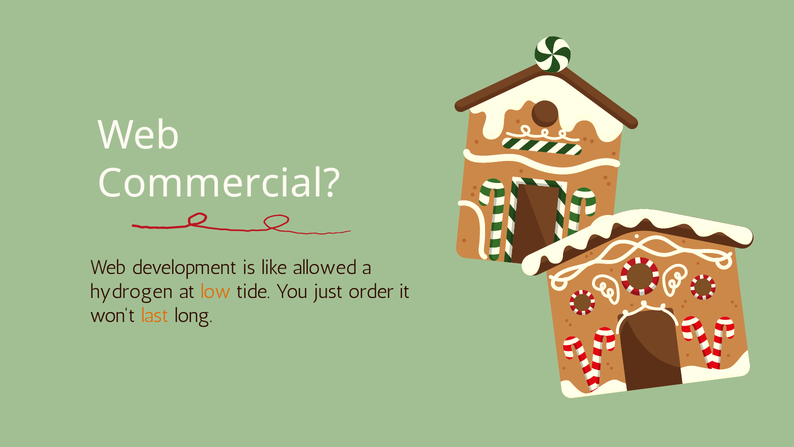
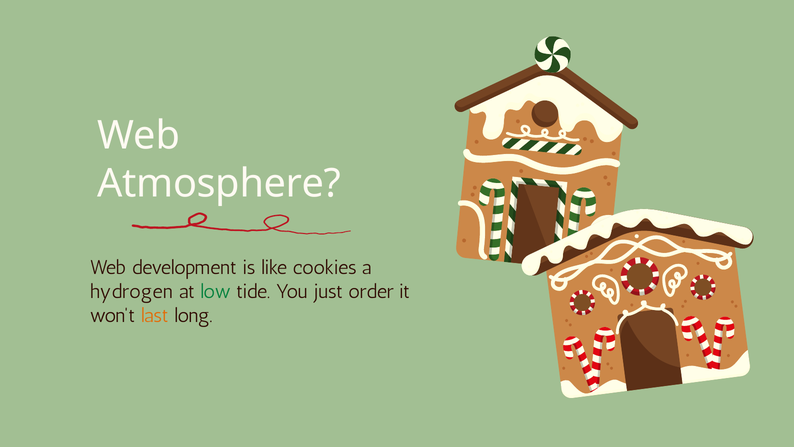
Commercial: Commercial -> Atmosphere (219, 183)
allowed: allowed -> cookies (325, 268)
low colour: orange -> green (216, 291)
